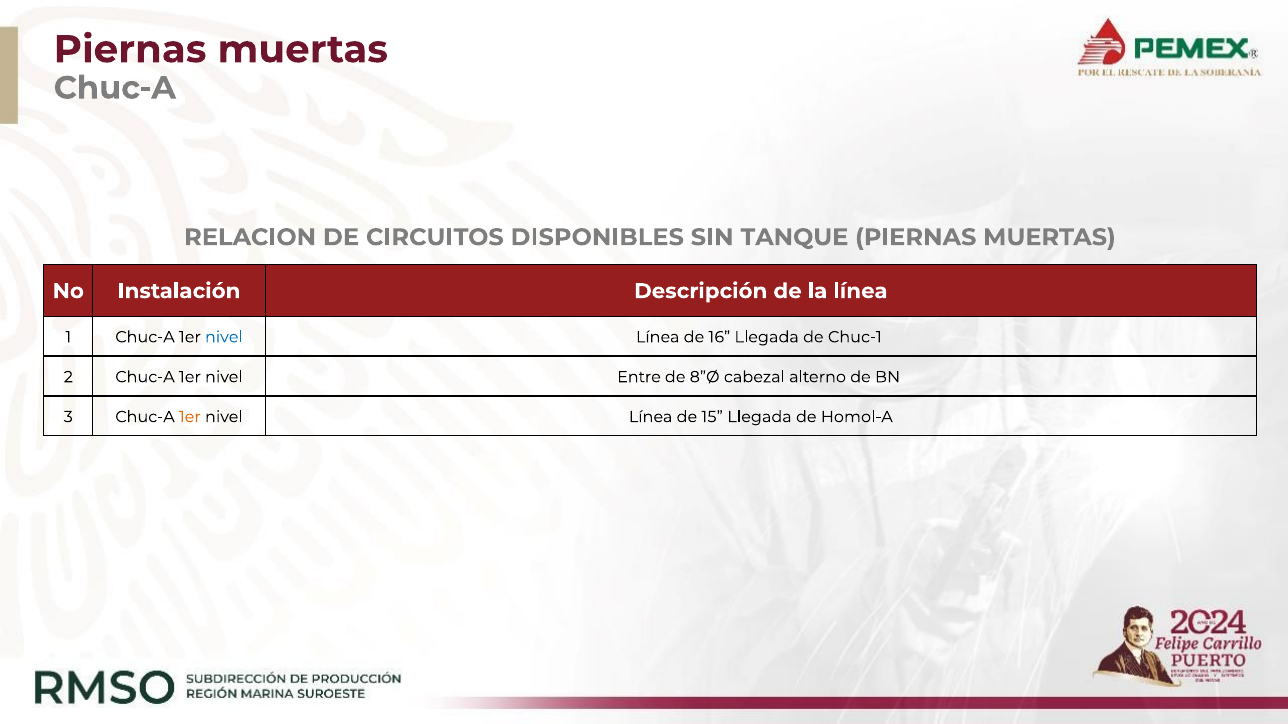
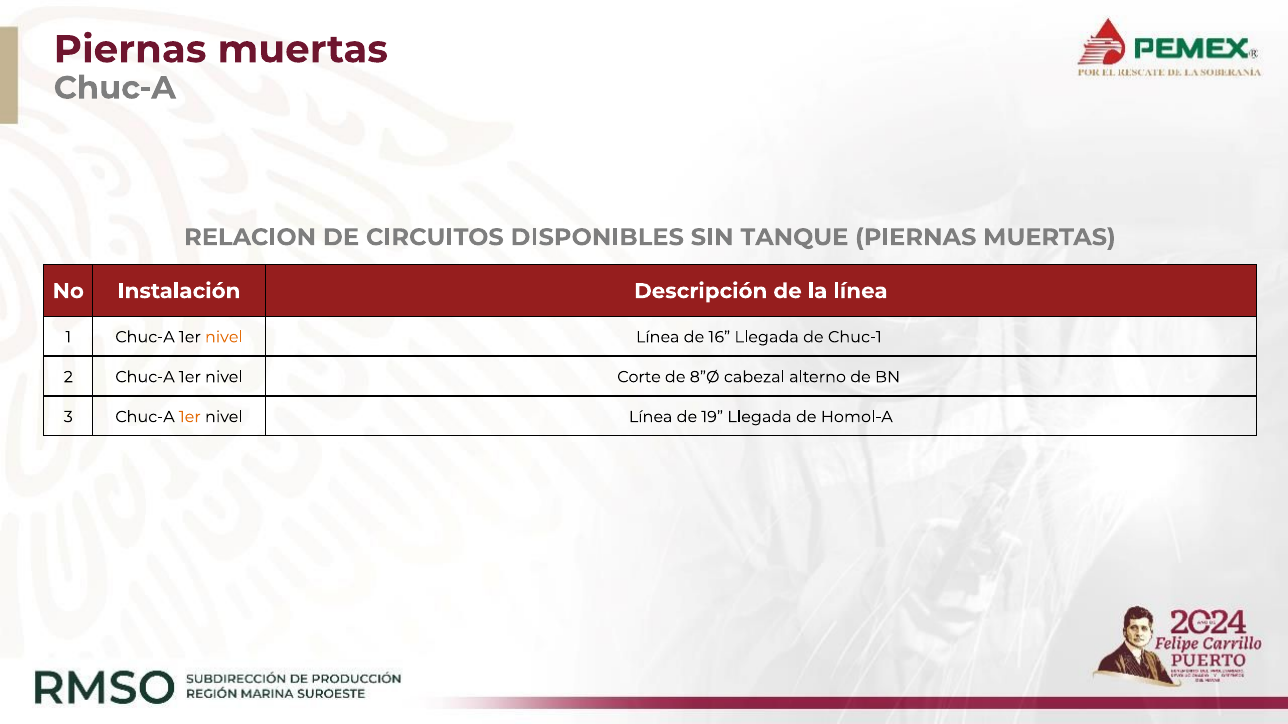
nivel colour: blue -> orange (224, 337)
Entre: Entre -> Corte (639, 377)
15: 15 -> 19 (712, 417)
